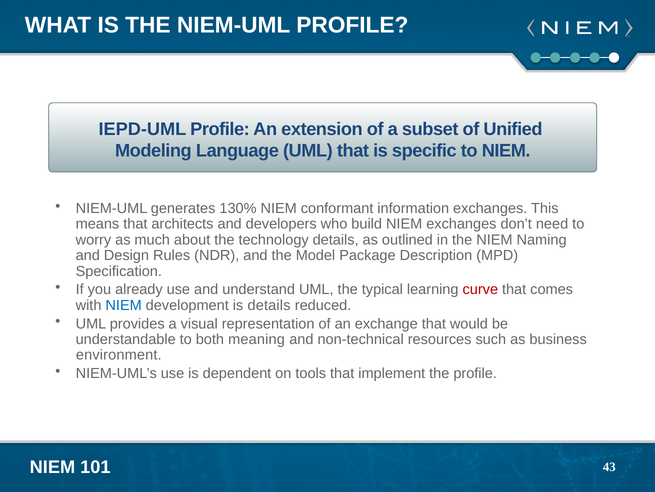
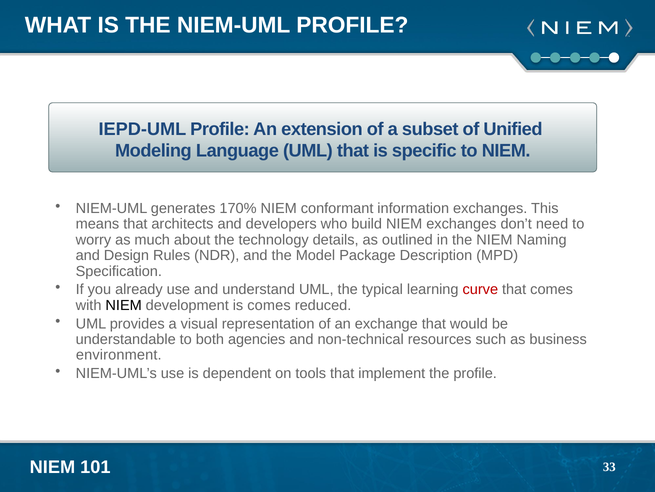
130%: 130% -> 170% (238, 208)
NIEM colour: blue -> black (124, 305)
is details: details -> comes (269, 305)
meaning: meaning -> agencies (257, 339)
43: 43 -> 33 (609, 466)
